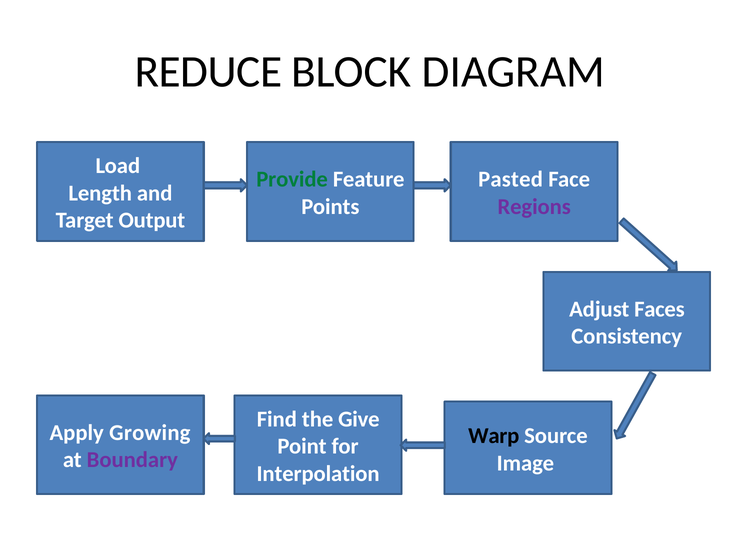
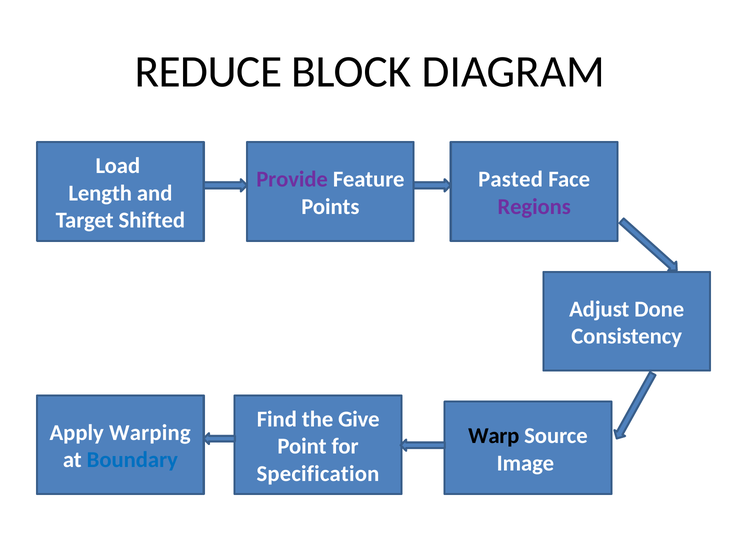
Provide colour: green -> purple (292, 179)
Output: Output -> Shifted (152, 220)
Faces: Faces -> Done (659, 309)
Growing: Growing -> Warping (150, 433)
Boundary colour: purple -> blue (132, 460)
Interpolation: Interpolation -> Specification (318, 473)
